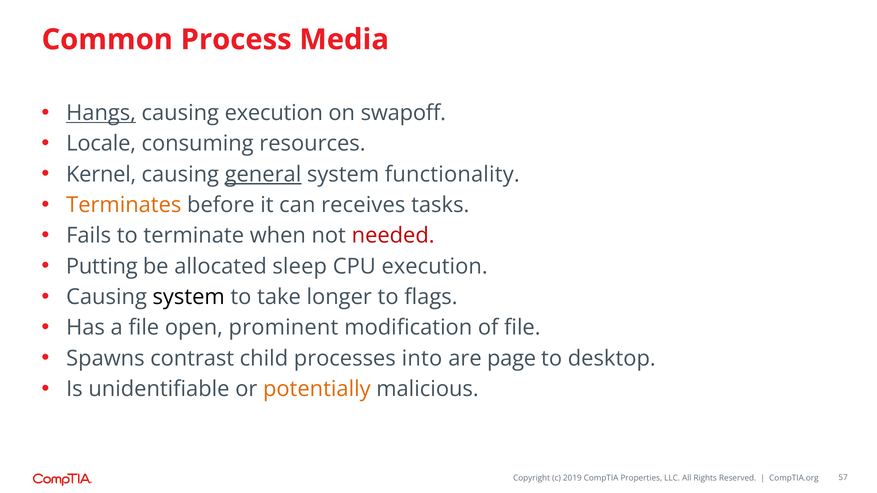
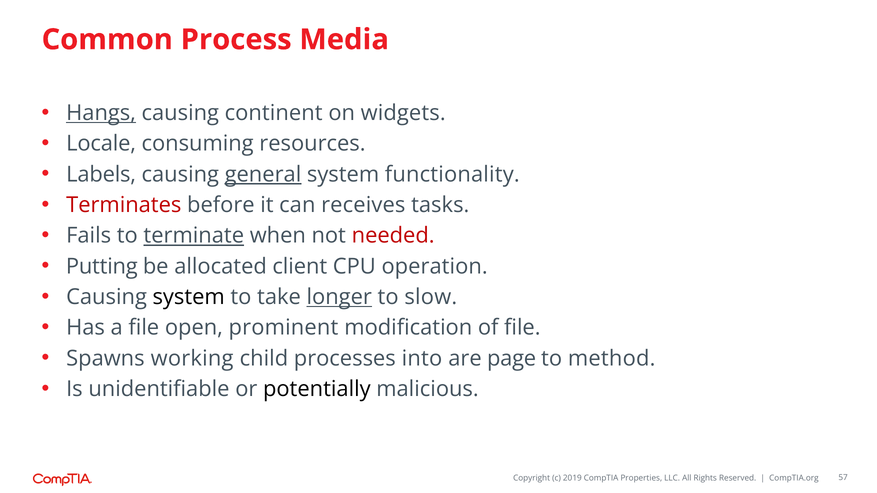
causing execution: execution -> continent (274, 113)
swapoff: swapoff -> widgets (403, 113)
Kernel: Kernel -> Labels (101, 174)
Terminates colour: orange -> red (124, 205)
terminate underline: none -> present (194, 236)
sleep: sleep -> client (300, 267)
CPU execution: execution -> operation (435, 267)
longer underline: none -> present (339, 297)
flags: flags -> slow (431, 297)
contrast: contrast -> working (192, 359)
desktop: desktop -> method (612, 359)
potentially colour: orange -> black (317, 389)
